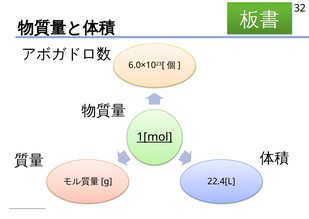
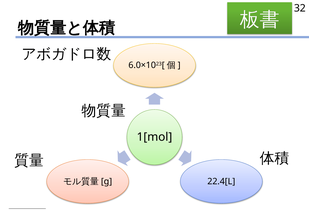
1[mol underline: present -> none (154, 137)
